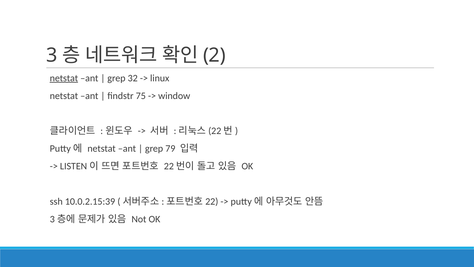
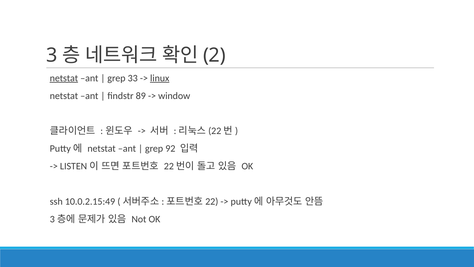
32: 32 -> 33 (133, 78)
linux underline: none -> present (160, 78)
75: 75 -> 89 (141, 96)
79: 79 -> 92 (170, 148)
10.0.2.15:39: 10.0.2.15:39 -> 10.0.2.15:49 (90, 201)
